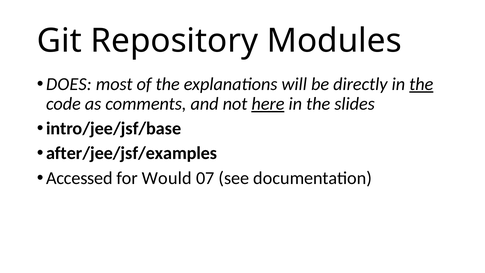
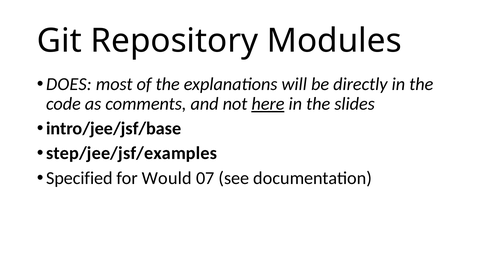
the underline: present -> none (421, 84)
after/jee/jsf/examples: after/jee/jsf/examples -> step/jee/jsf/examples (132, 153)
Accessed: Accessed -> Specified (79, 178)
